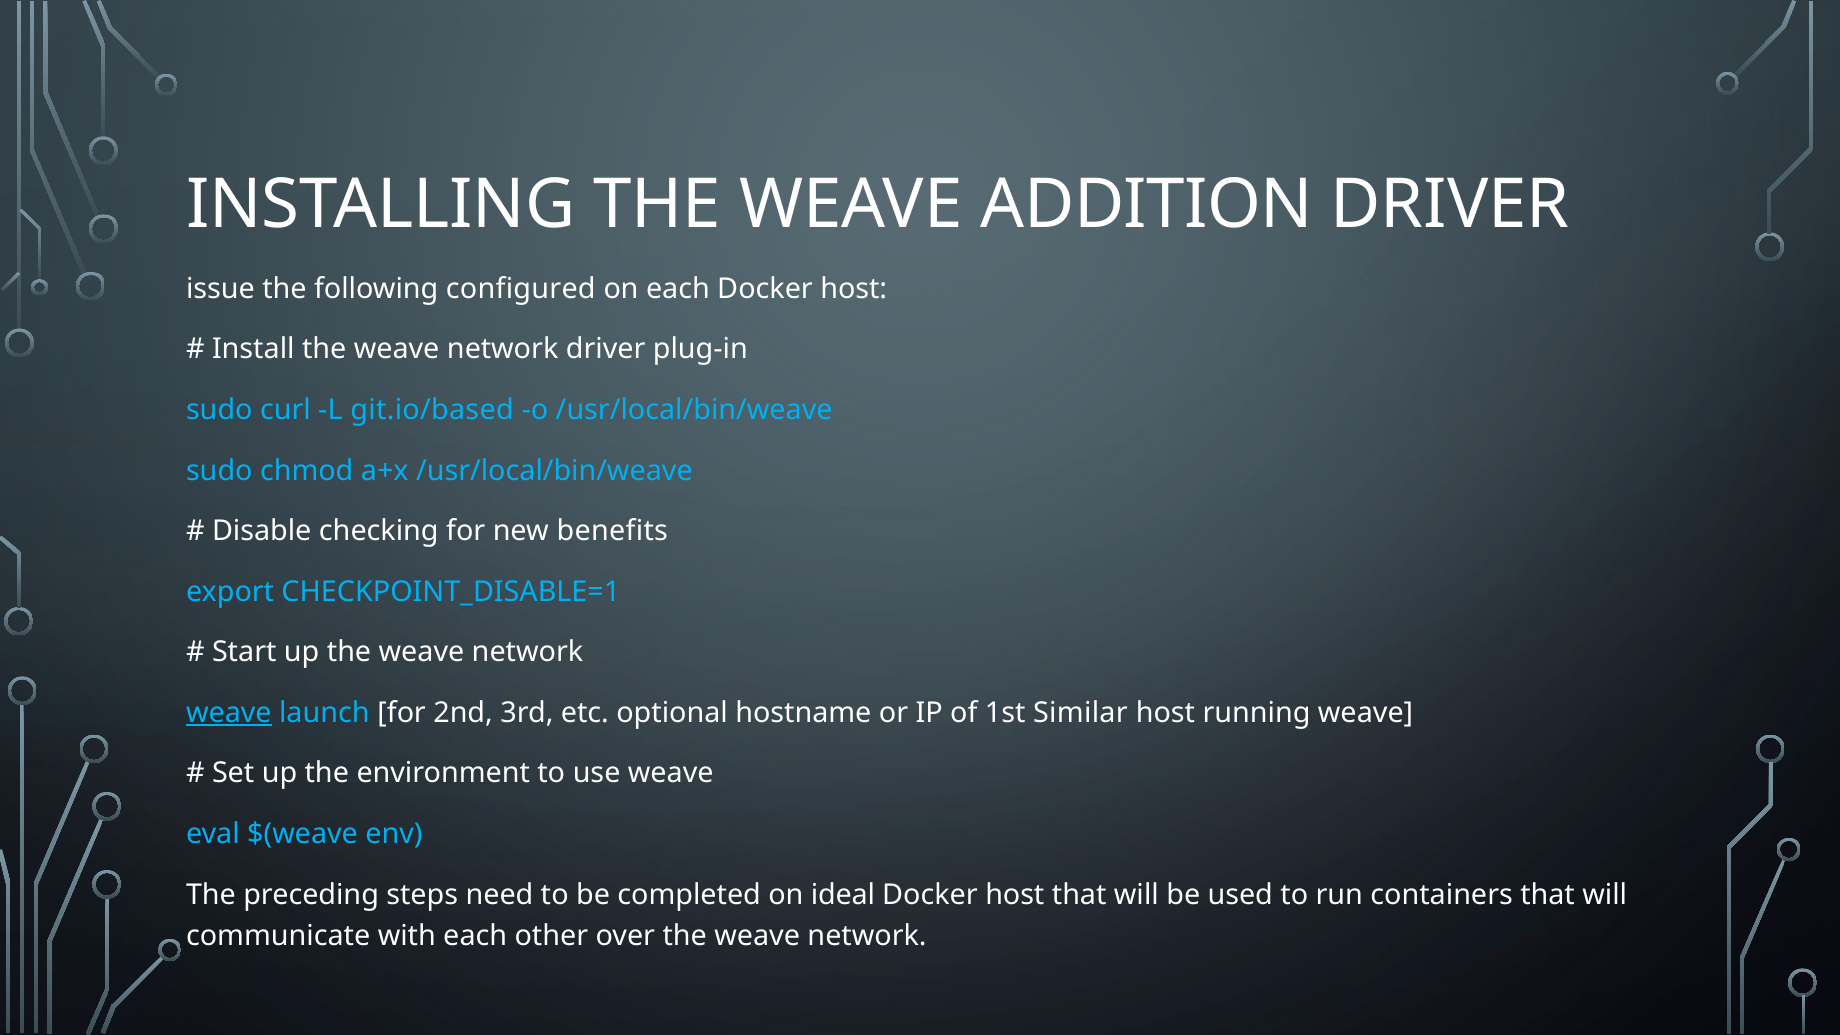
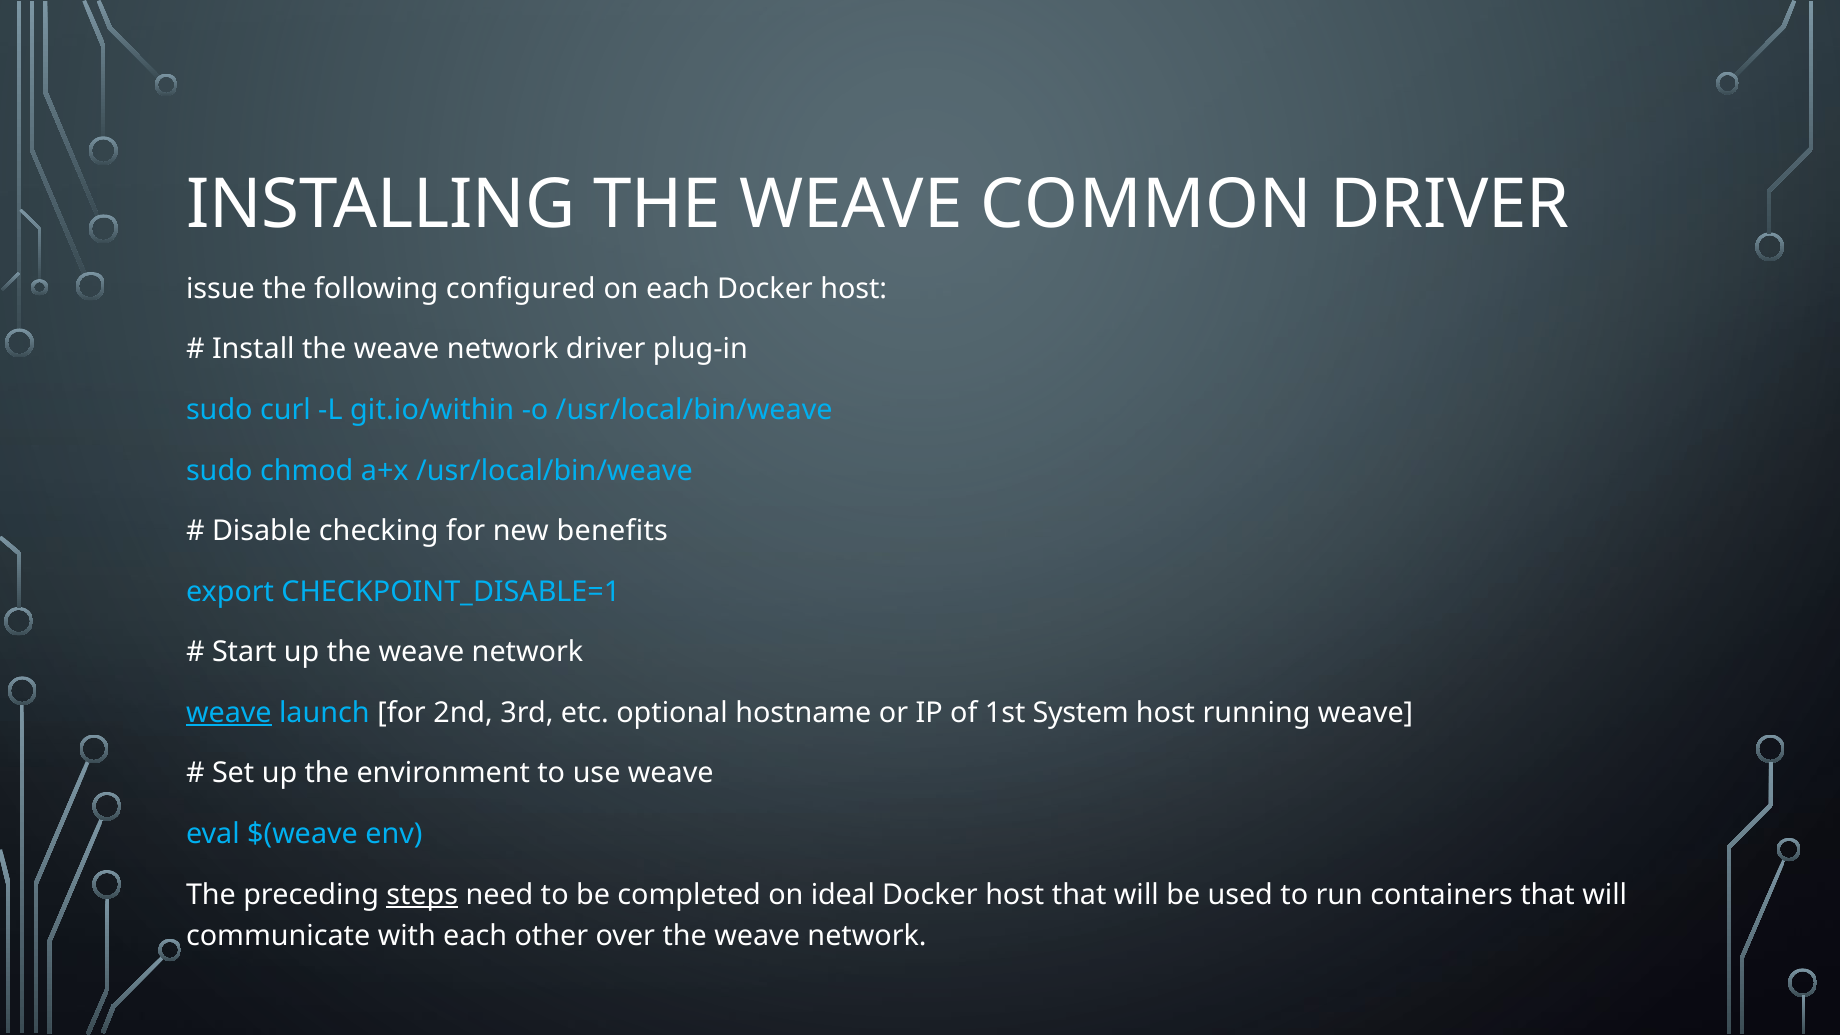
ADDITION: ADDITION -> COMMON (1146, 204)
git.io/based: git.io/based -> git.io/within (432, 410)
Similar: Similar -> System (1081, 713)
steps underline: none -> present (422, 895)
